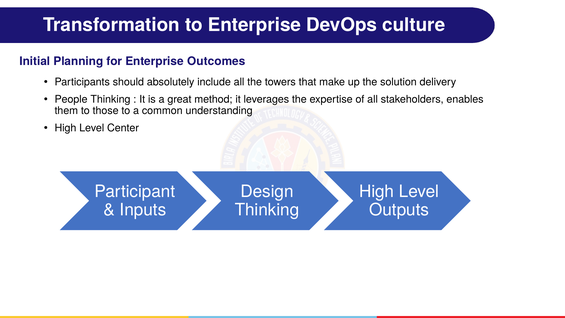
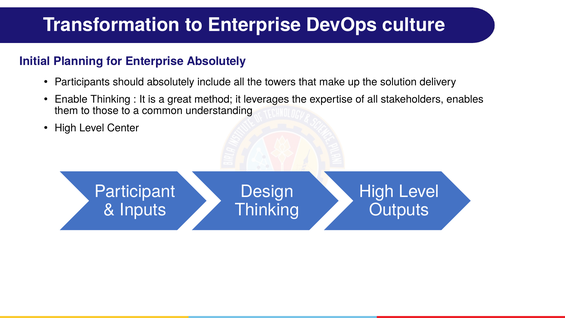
Enterprise Outcomes: Outcomes -> Absolutely (216, 61)
People: People -> Enable (71, 99)
